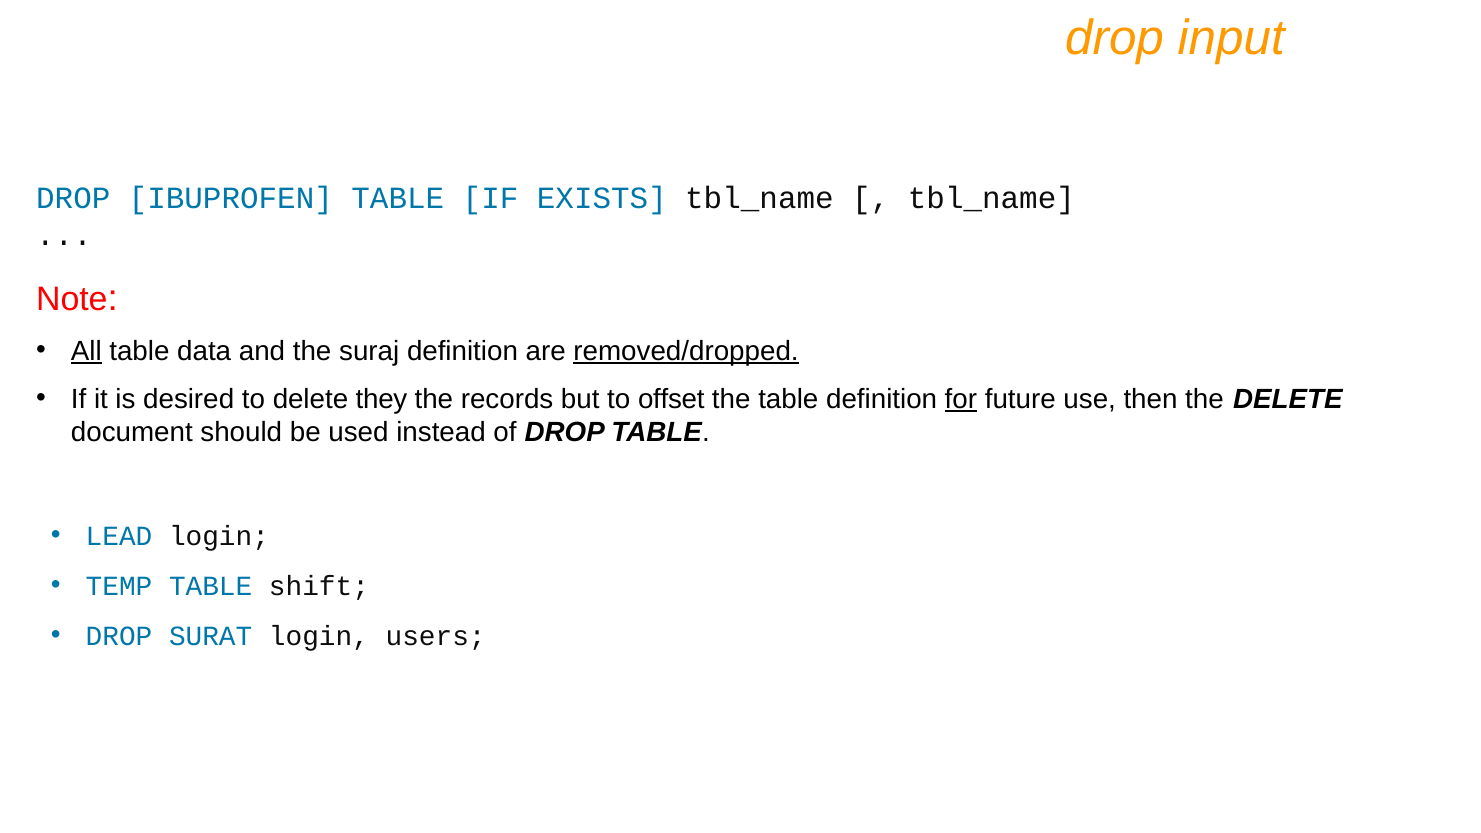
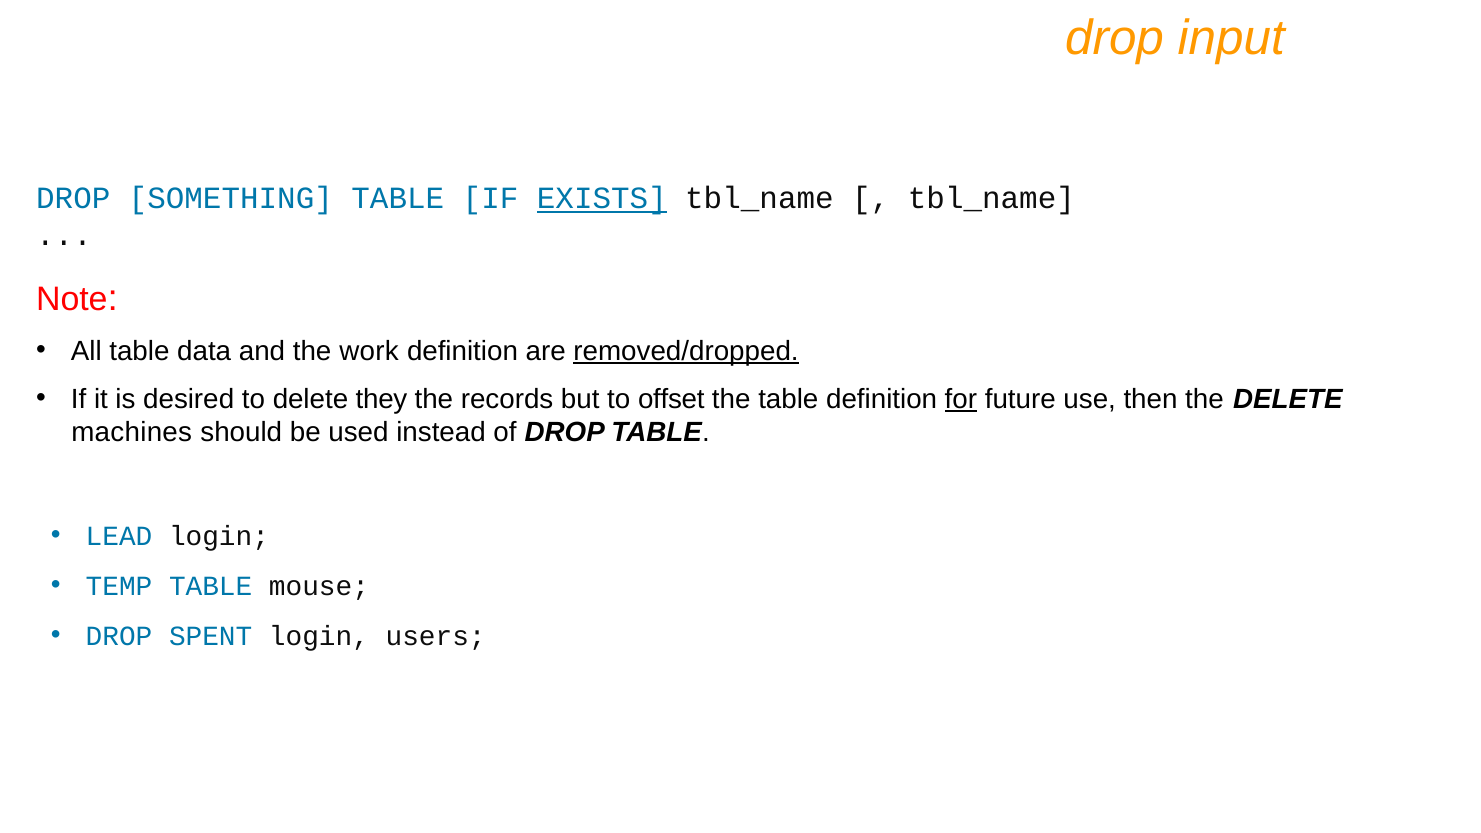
IBUPROFEN: IBUPROFEN -> SOMETHING (231, 198)
EXISTS underline: none -> present (602, 198)
All underline: present -> none (86, 351)
suraj: suraj -> work (369, 351)
document: document -> machines (132, 433)
shift: shift -> mouse (319, 586)
SURAT: SURAT -> SPENT (211, 636)
